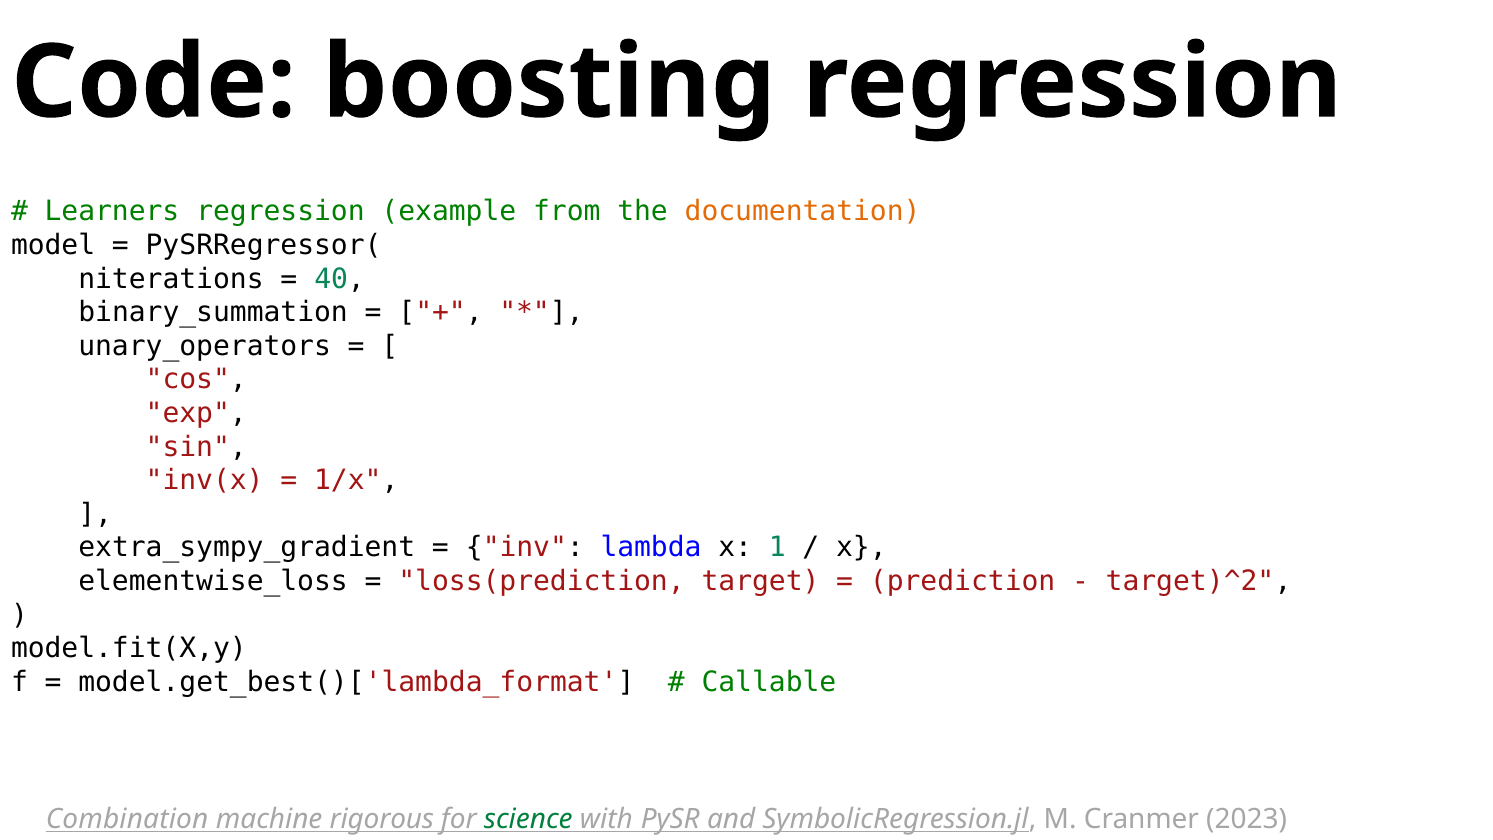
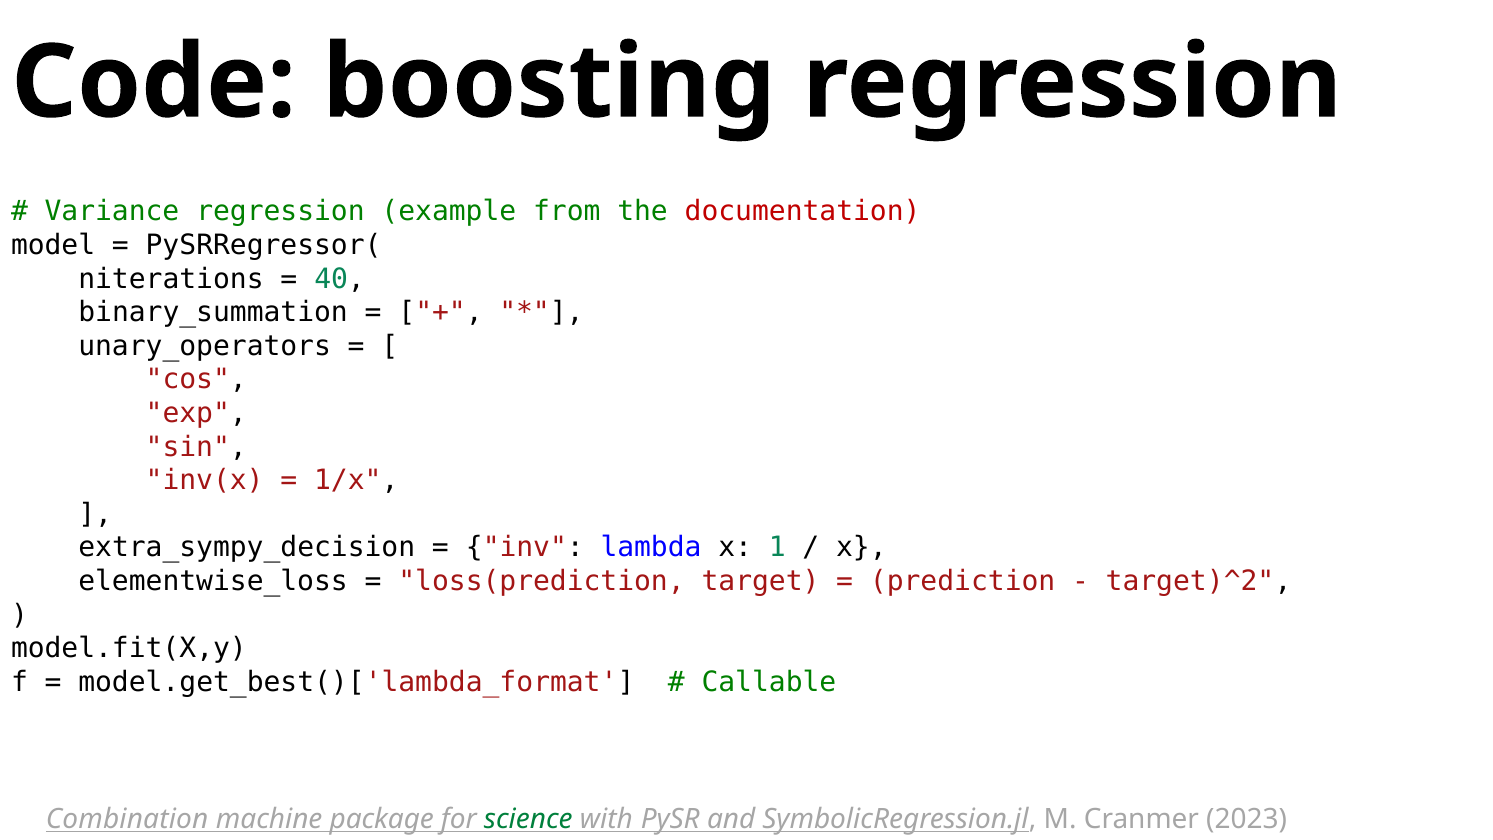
Learners: Learners -> Variance (112, 212)
documentation colour: orange -> red (803, 212)
extra_sympy_gradient: extra_sympy_gradient -> extra_sympy_decision (247, 547)
rigorous: rigorous -> package (382, 819)
